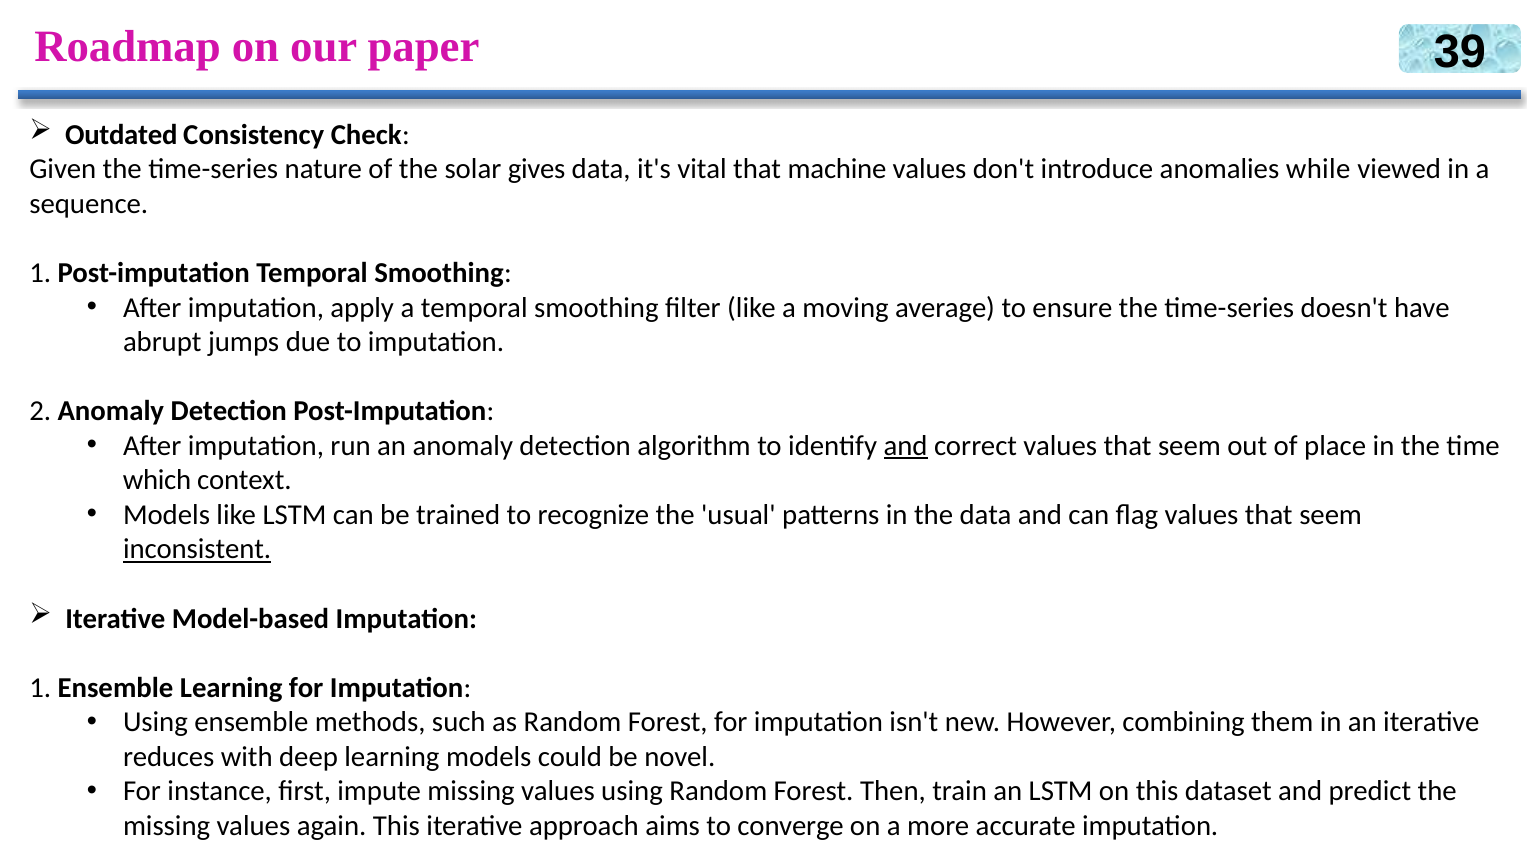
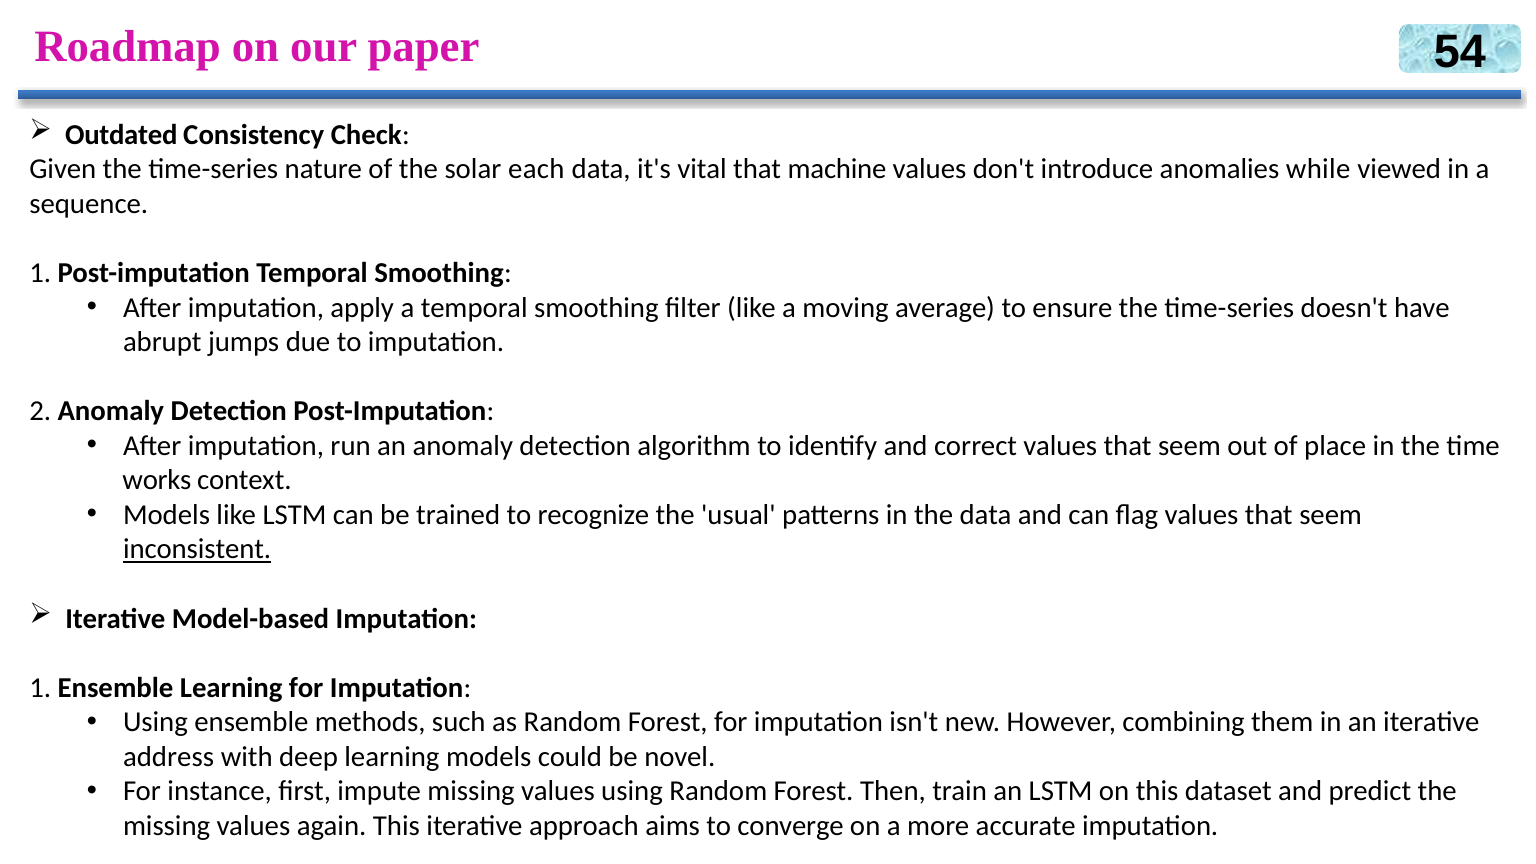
39: 39 -> 54 (1460, 52)
gives: gives -> each (536, 169)
and underline: present -> none (906, 446)
which: which -> works (157, 480)
reduces: reduces -> address (169, 757)
